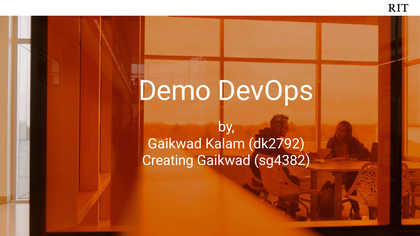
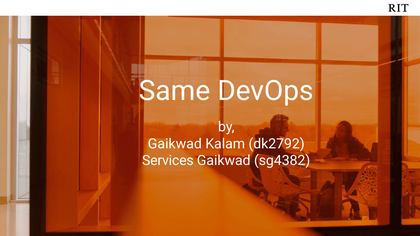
Demo: Demo -> Same (175, 91)
Creating: Creating -> Services (168, 161)
